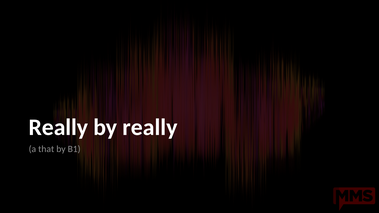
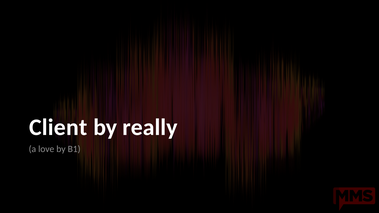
Really: Really -> Client (58, 127)
that: that -> love (46, 149)
